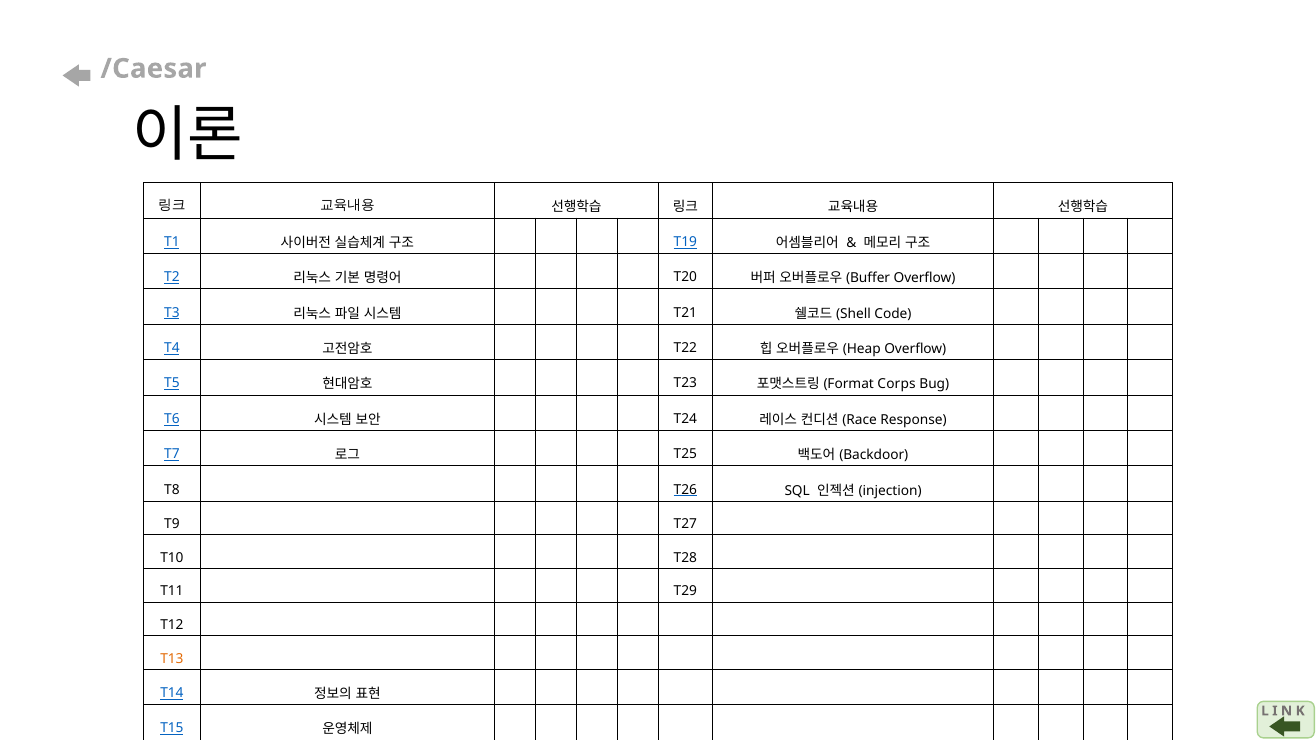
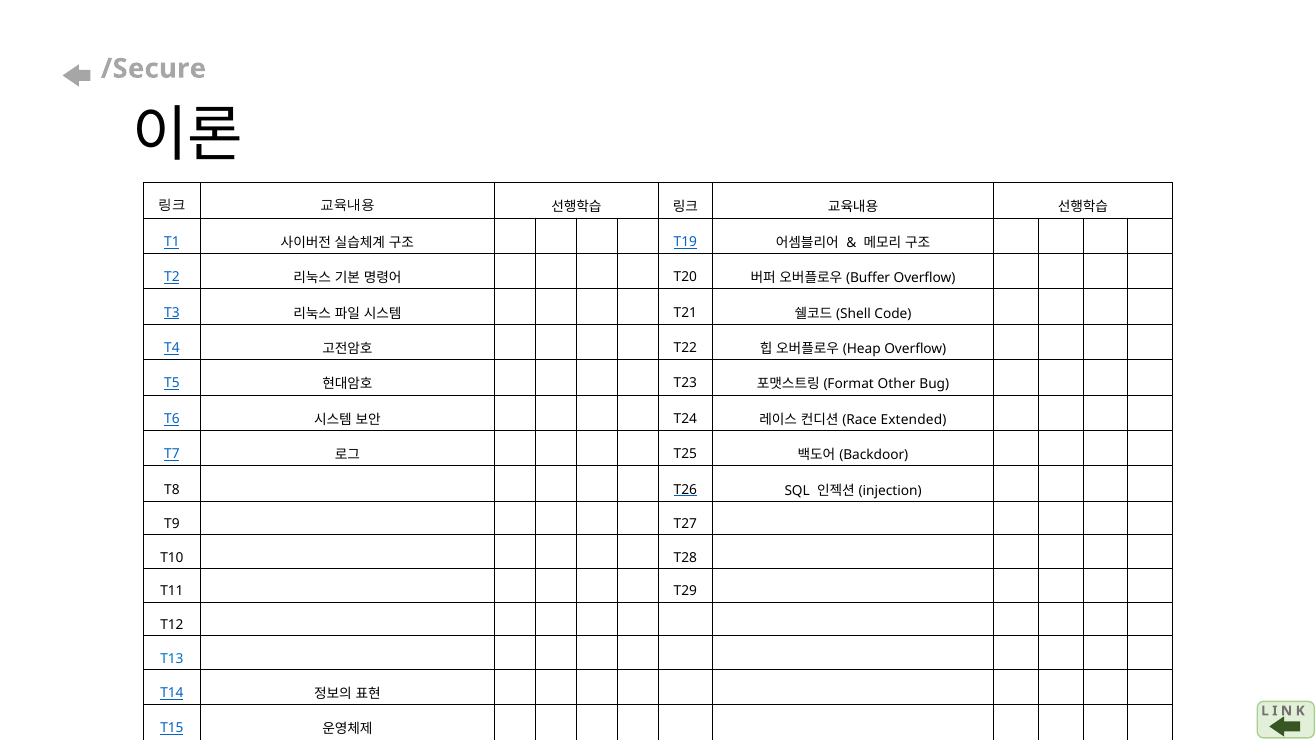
/Caesar: /Caesar -> /Secure (153, 69)
Corps: Corps -> Other (897, 384)
Response: Response -> Extended (914, 420)
T13 colour: orange -> blue (172, 659)
